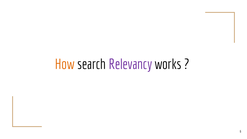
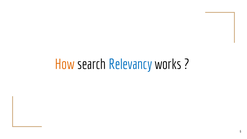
Relevancy colour: purple -> blue (130, 64)
